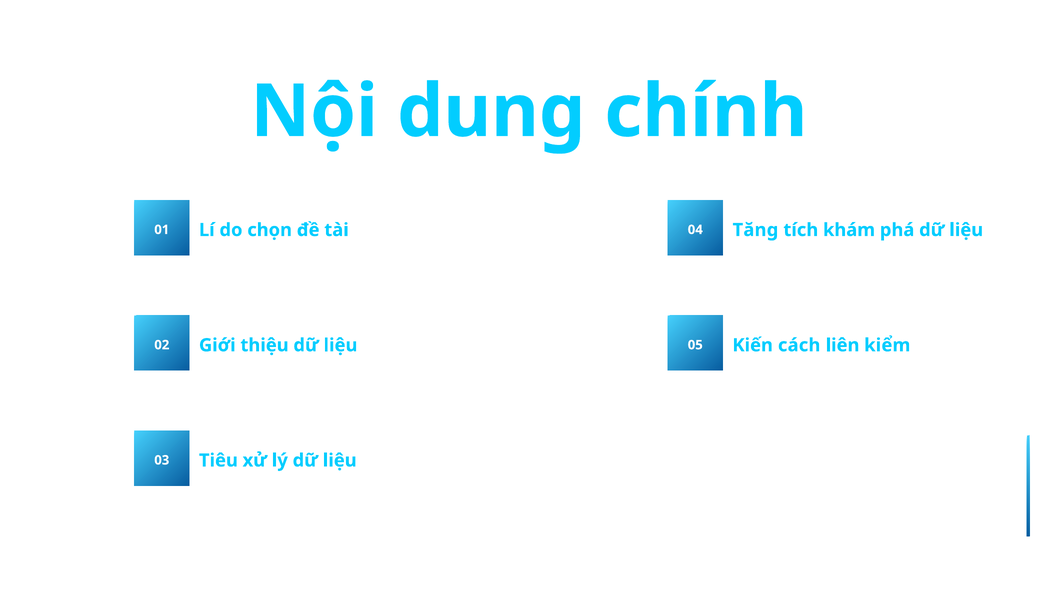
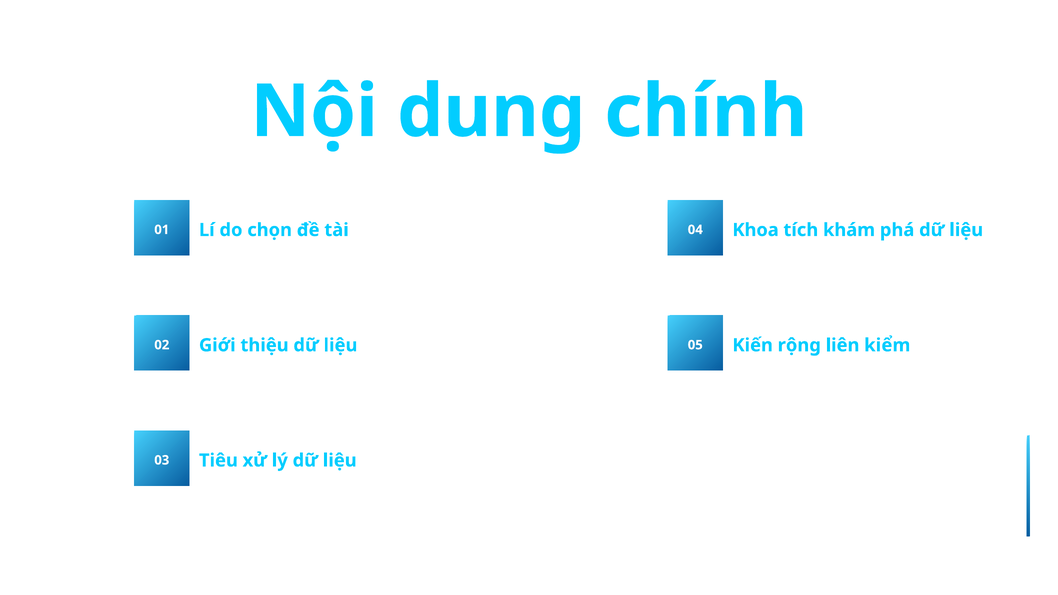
Tăng: Tăng -> Khoa (756, 230)
cách: cách -> rộng (799, 345)
